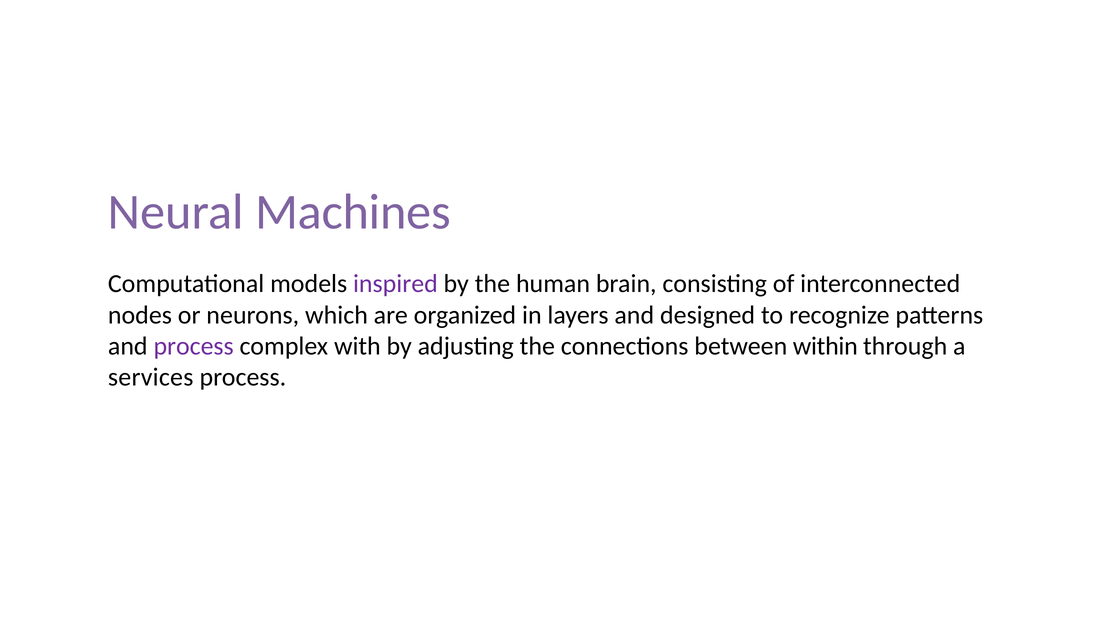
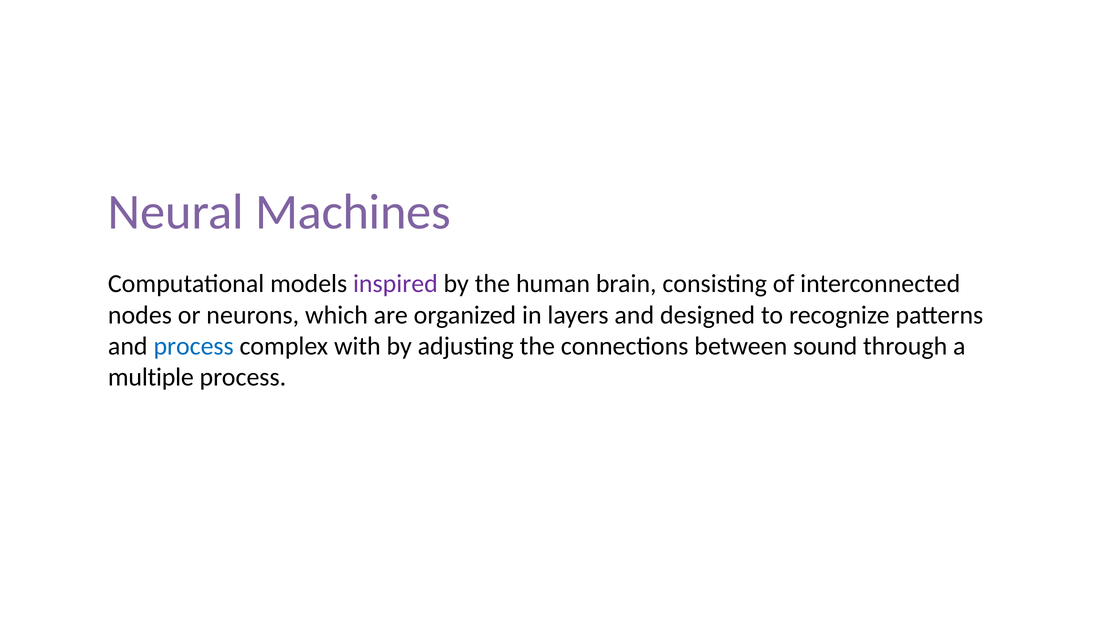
process colour: purple -> blue (194, 346)
within: within -> sound (825, 346)
services: services -> multiple (151, 377)
